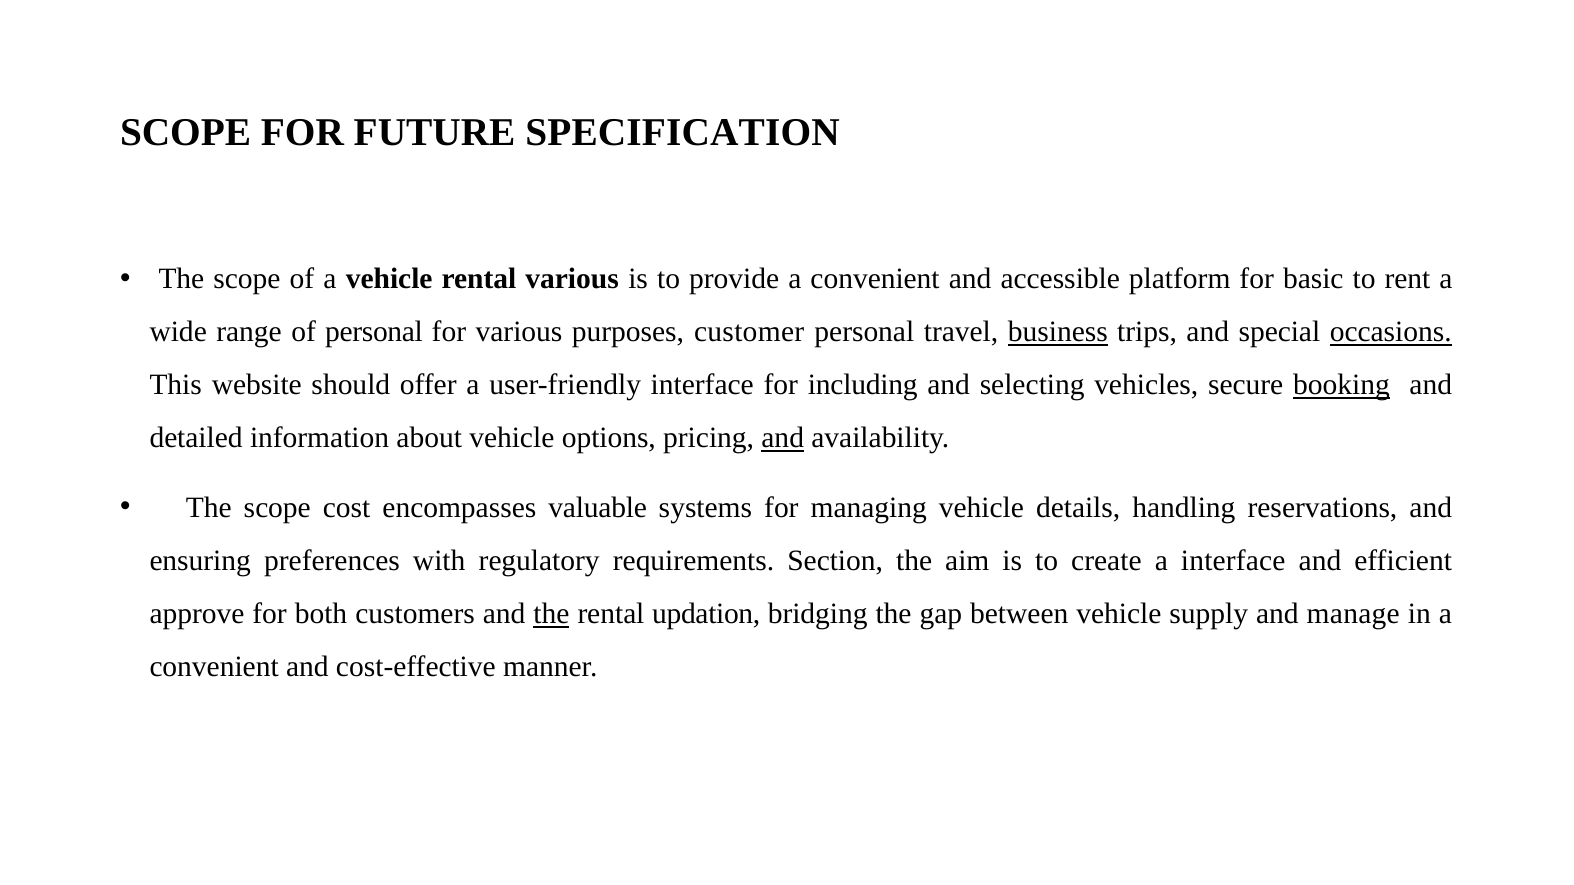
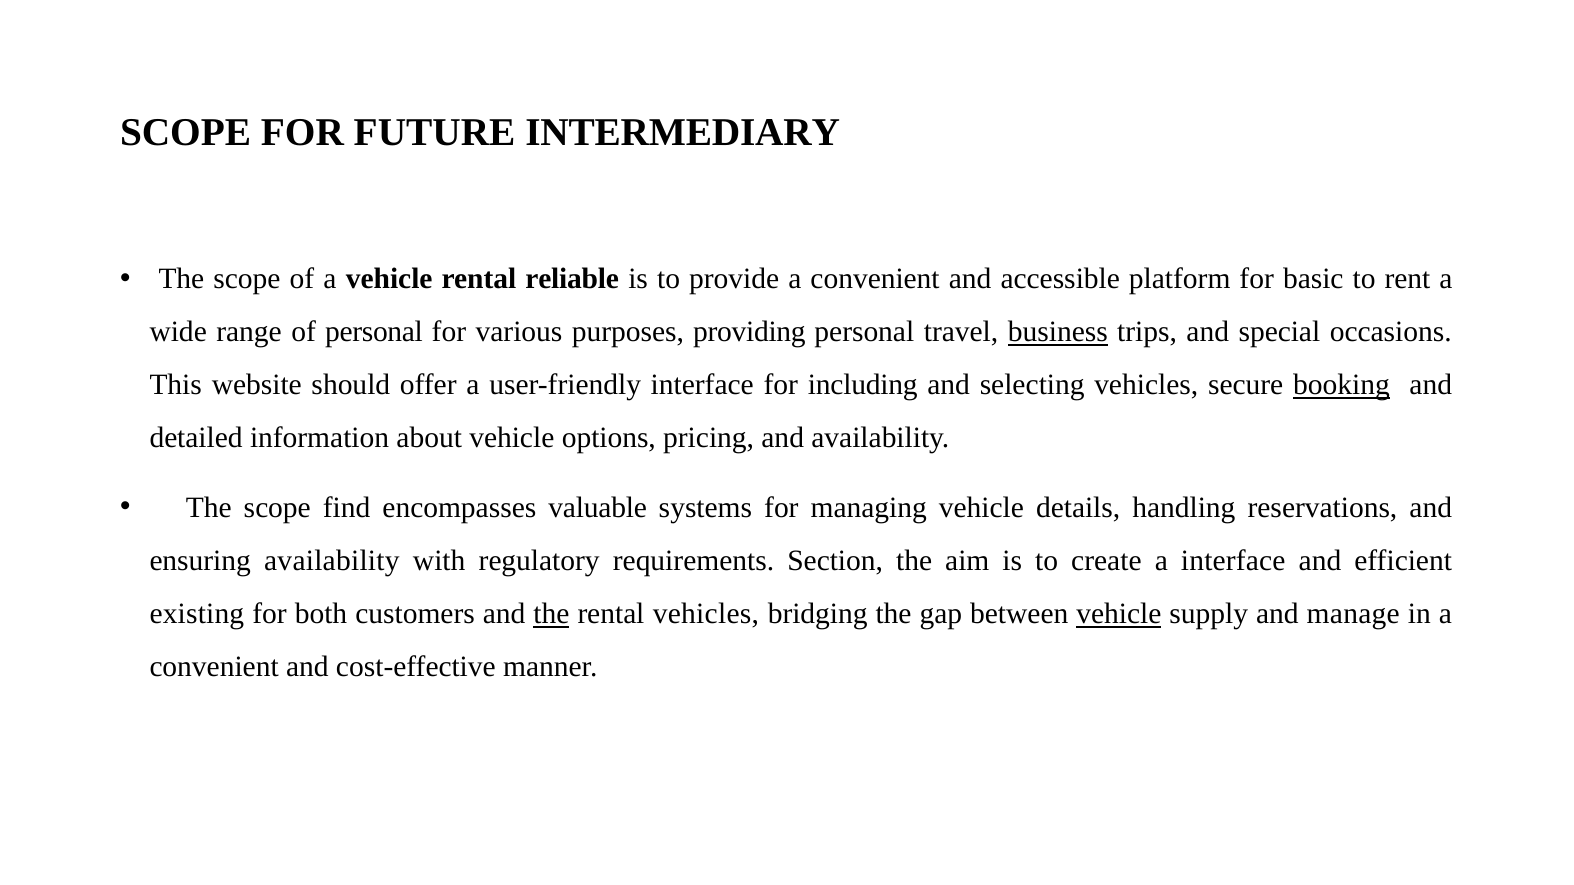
SPECIFICATION: SPECIFICATION -> INTERMEDIARY (683, 132)
rental various: various -> reliable (572, 279)
customer: customer -> providing (749, 332)
occasions underline: present -> none (1391, 332)
and underline: present -> none (783, 438)
cost: cost -> find (347, 508)
ensuring preferences: preferences -> availability (332, 561)
approve: approve -> existing (197, 614)
rental updation: updation -> vehicles (706, 614)
vehicle underline: none -> present (1119, 614)
